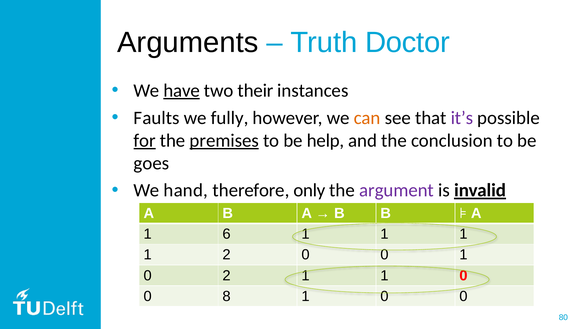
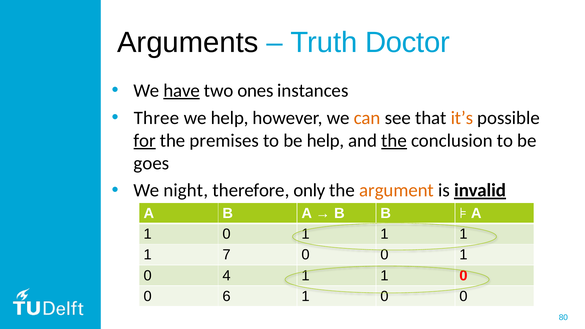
their: their -> ones (256, 91)
Faults: Faults -> Three (157, 118)
we fully: fully -> help (230, 118)
it’s colour: purple -> orange (462, 118)
premises underline: present -> none (224, 141)
the underline: none -> present (394, 141)
hand: hand -> night (186, 190)
argument colour: purple -> orange (397, 190)
6: 6 -> 0 (227, 234)
1 2: 2 -> 7 (227, 255)
0 2: 2 -> 4 (227, 276)
8: 8 -> 6 (227, 296)
